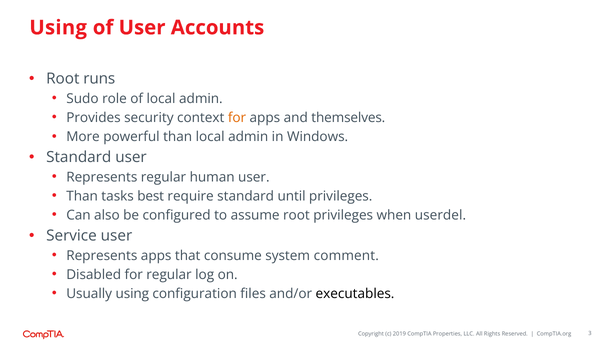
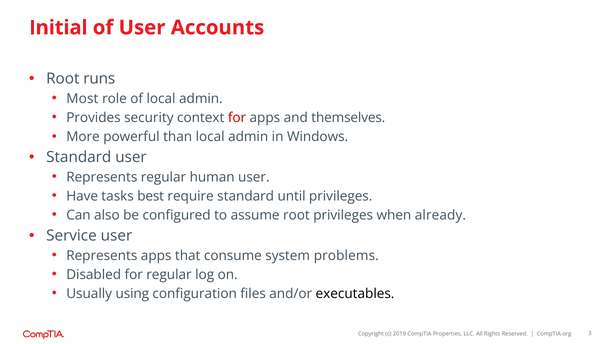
Using: Using -> Initial (58, 28)
Sudo: Sudo -> Most (82, 99)
for colour: orange -> red (237, 118)
Than: Than -> Have (82, 196)
userdel: userdel -> already (440, 215)
comment: comment -> problems (346, 256)
